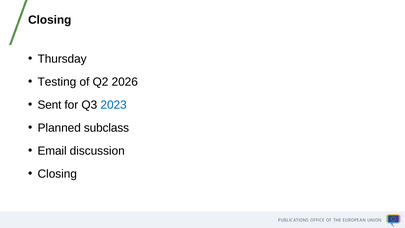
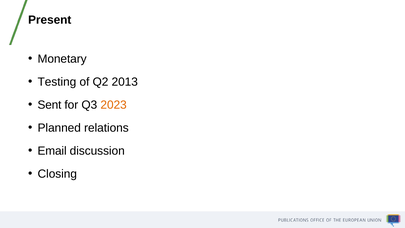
Closing: Closing -> Present (50, 20)
Thursday: Thursday -> Monetary (62, 59)
2026: 2026 -> 2013 (125, 82)
2023 colour: blue -> orange (114, 105)
subclass: subclass -> relations (106, 128)
